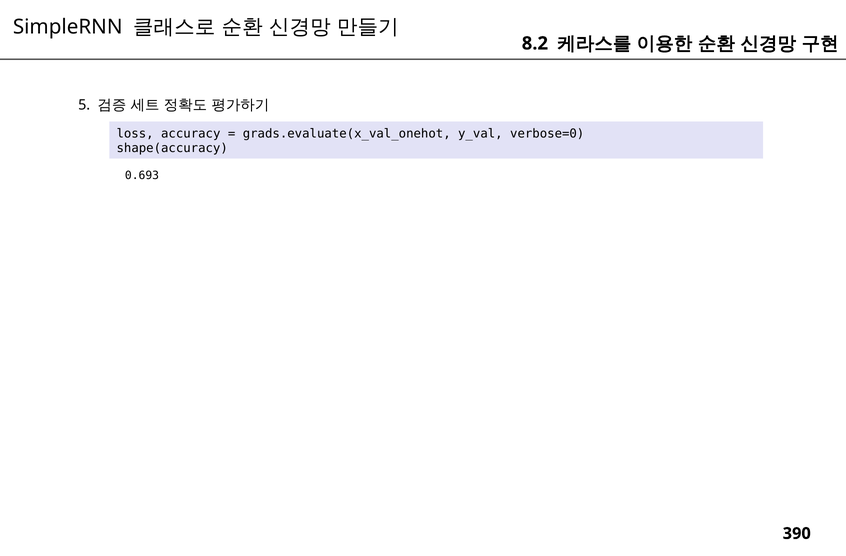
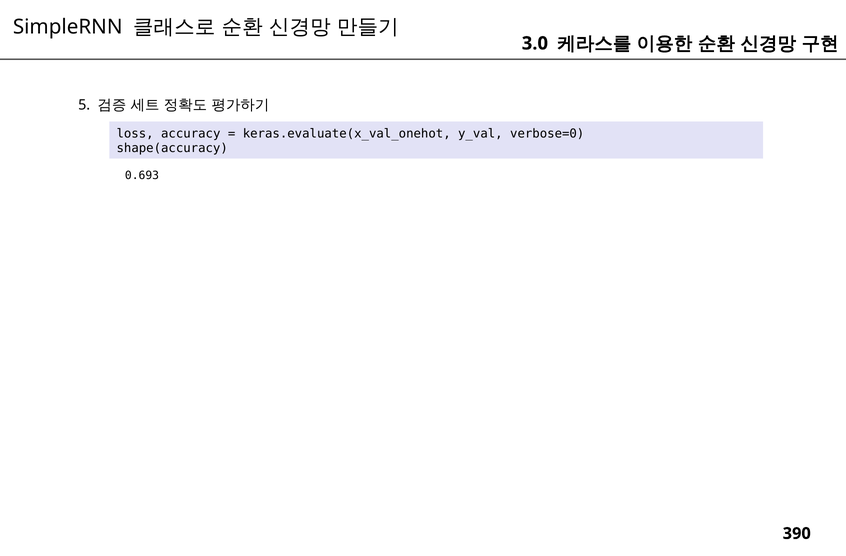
8.2: 8.2 -> 3.0 (535, 43)
grads.evaluate(x_val_onehot: grads.evaluate(x_val_onehot -> keras.evaluate(x_val_onehot (347, 133)
